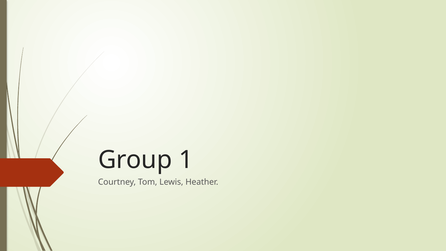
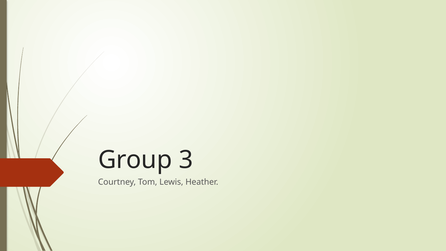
1: 1 -> 3 (186, 160)
